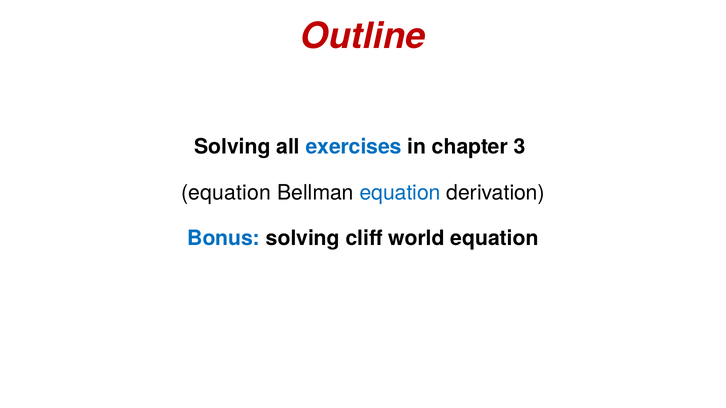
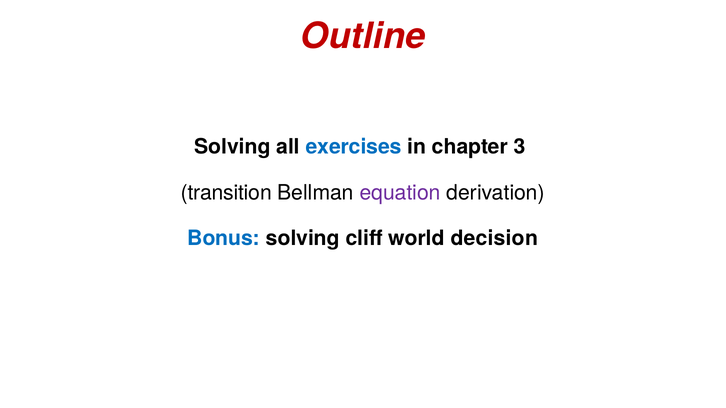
equation: equation -> transition (226, 193)
equation colour: blue -> purple (400, 193)
world equation: equation -> decision (494, 239)
